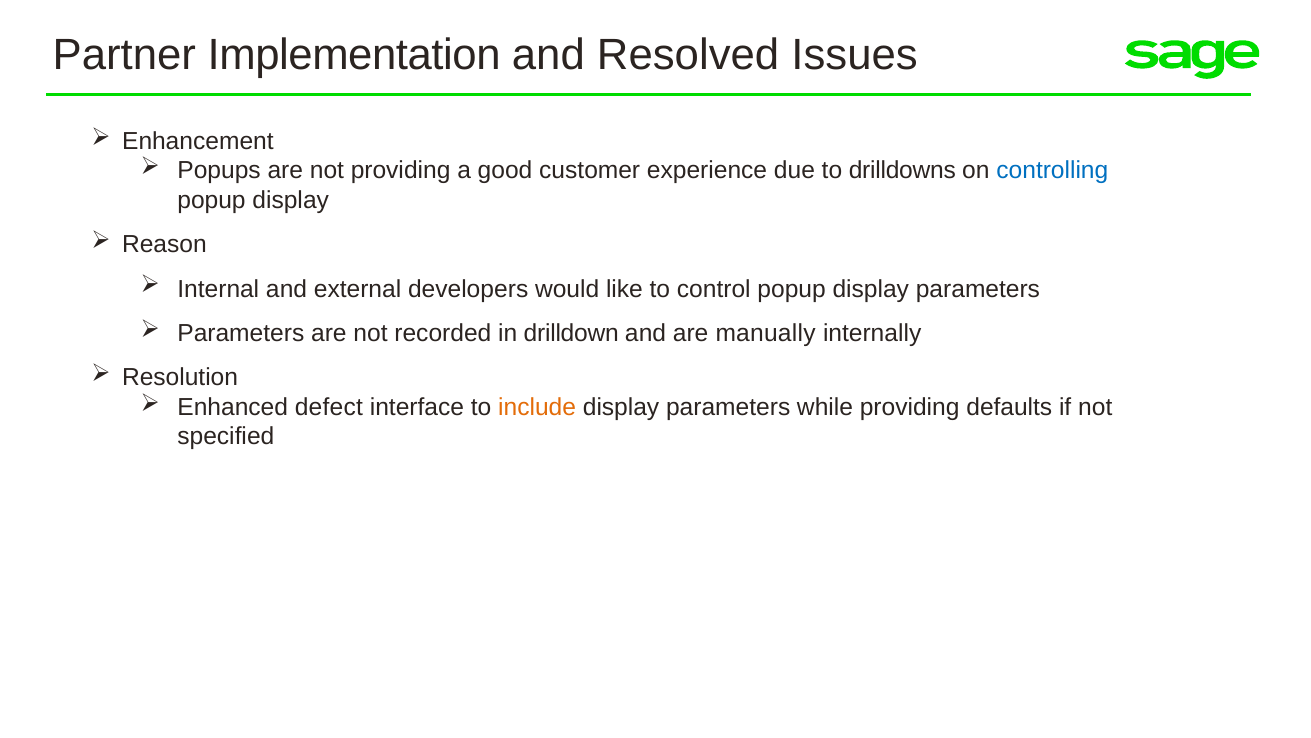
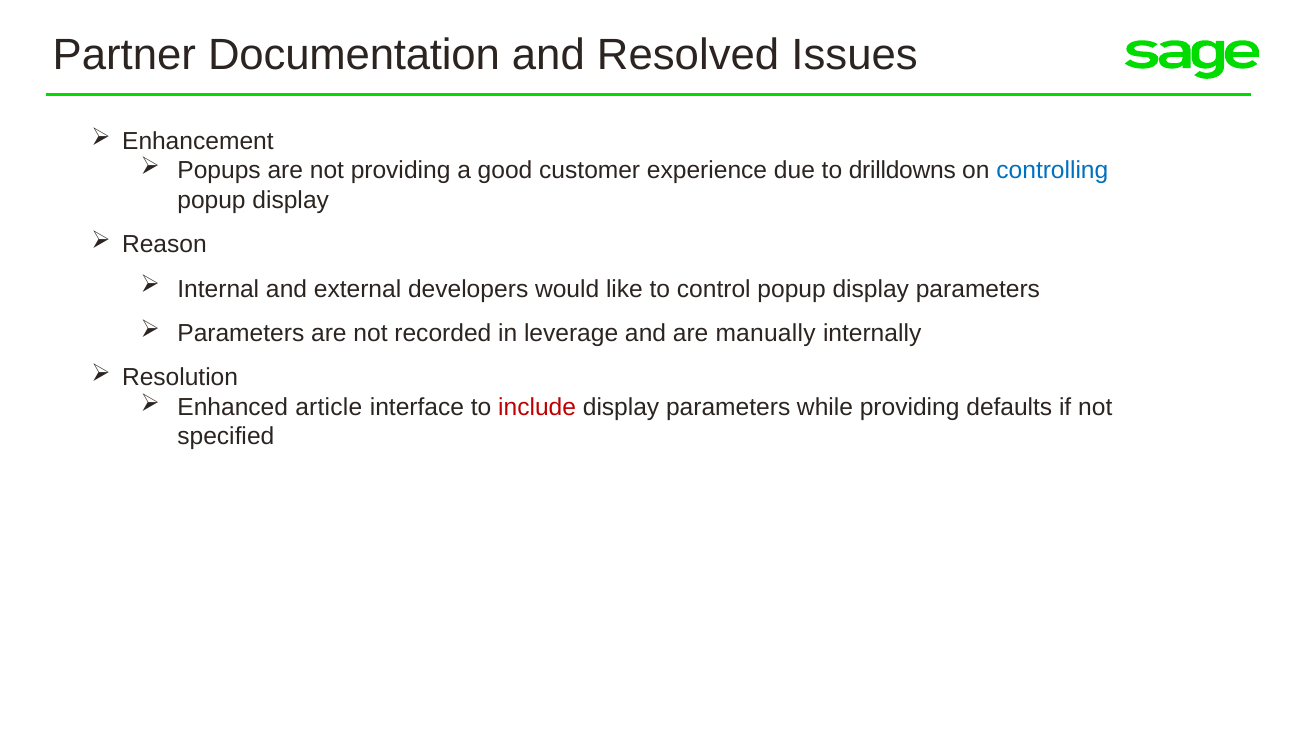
Implementation: Implementation -> Documentation (354, 55)
drilldown: drilldown -> leverage (571, 333)
defect: defect -> article (329, 407)
include colour: orange -> red (537, 407)
